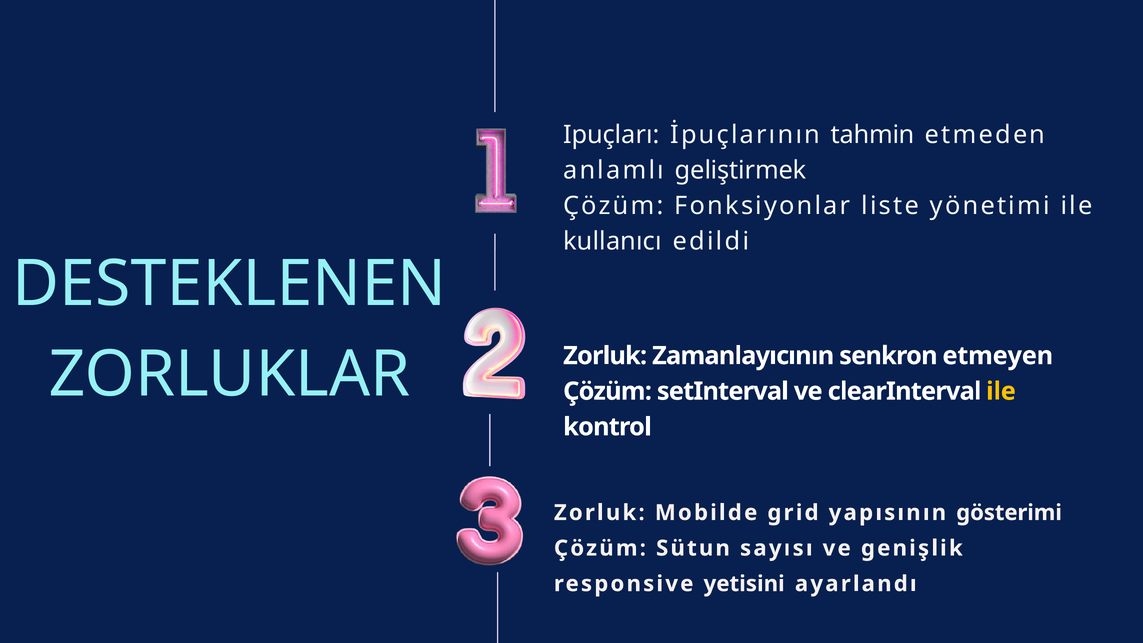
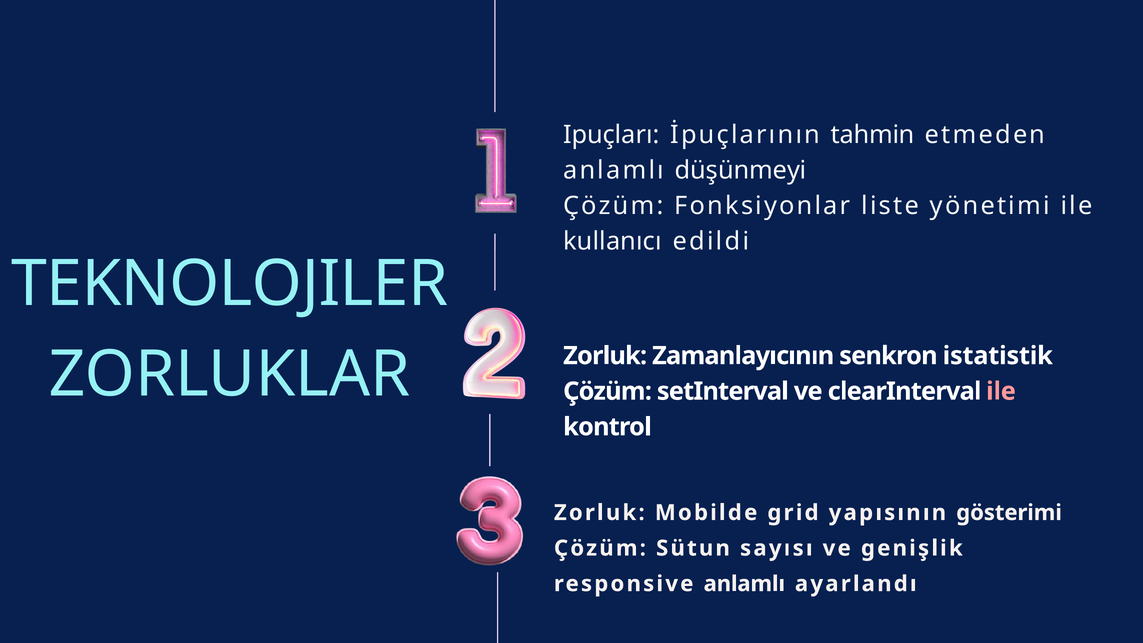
geliştirmek: geliştirmek -> düşünmeyi (741, 170)
DESTEKLENEN: DESTEKLENEN -> TEKNOLOJILER (230, 284)
etmeyen: etmeyen -> istatistik (998, 356)
ile colour: yellow -> pink (1001, 391)
responsive yetisini: yetisini -> anlamlı (744, 584)
